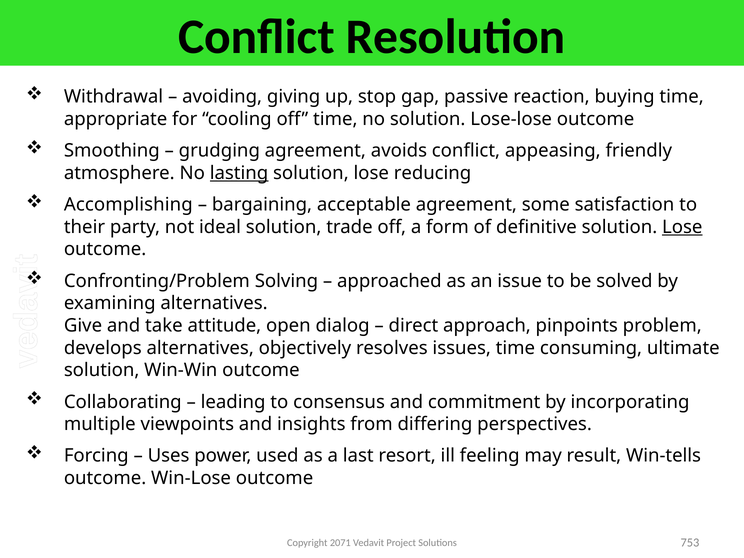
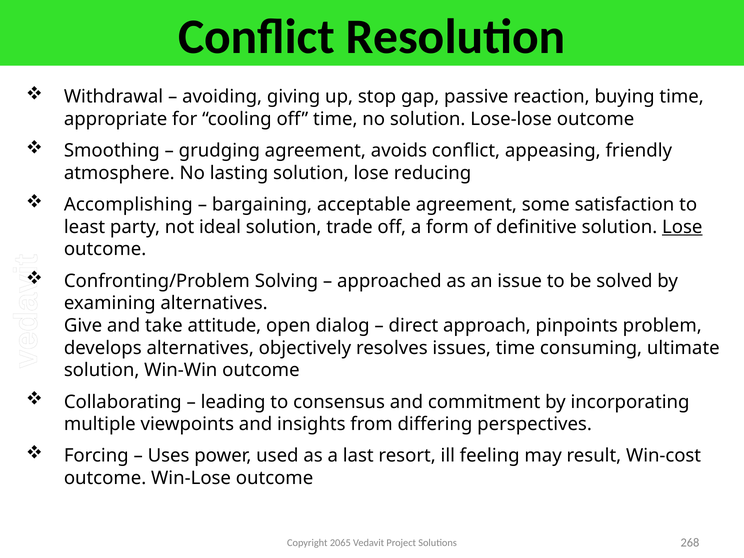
lasting underline: present -> none (239, 173)
their: their -> least (85, 227)
Win-tells: Win-tells -> Win-cost (664, 456)
2071: 2071 -> 2065 (340, 543)
753: 753 -> 268 (690, 543)
